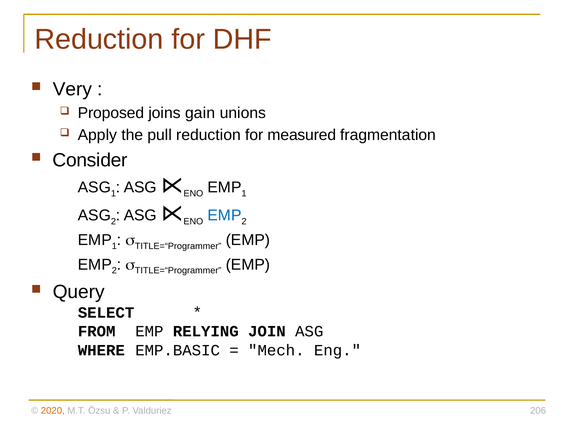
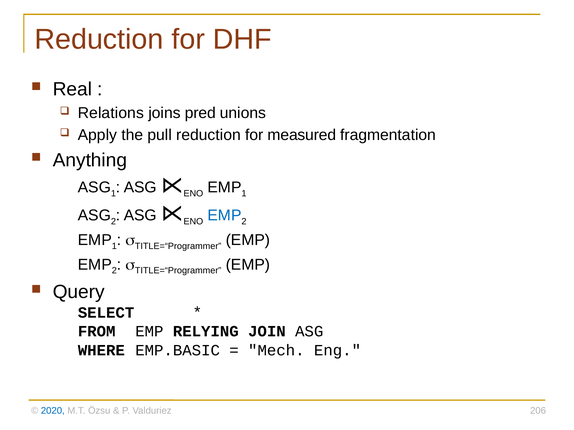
Very: Very -> Real (72, 89)
Proposed: Proposed -> Relations (111, 113)
gain: gain -> pred (200, 113)
Consider: Consider -> Anything (90, 160)
2020 colour: orange -> blue (53, 411)
